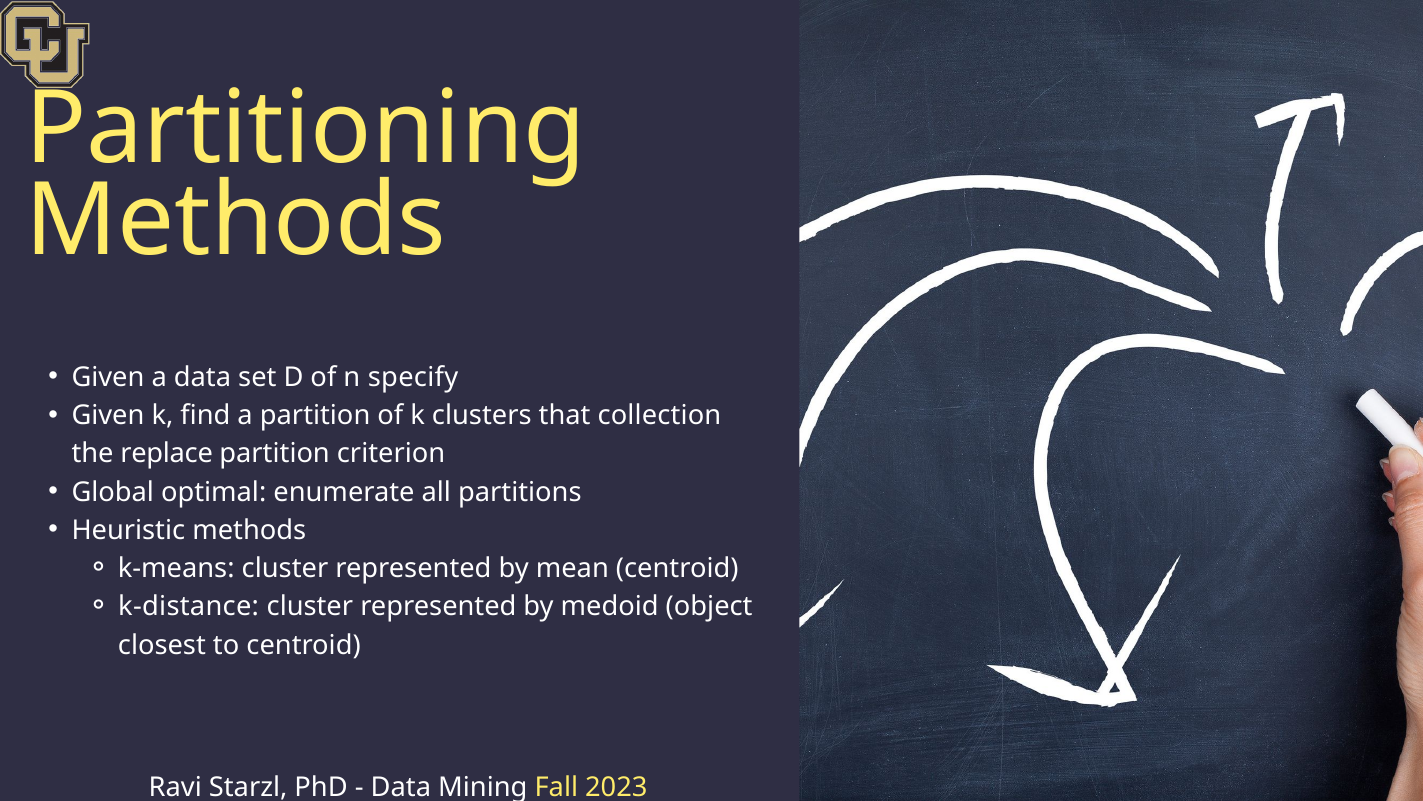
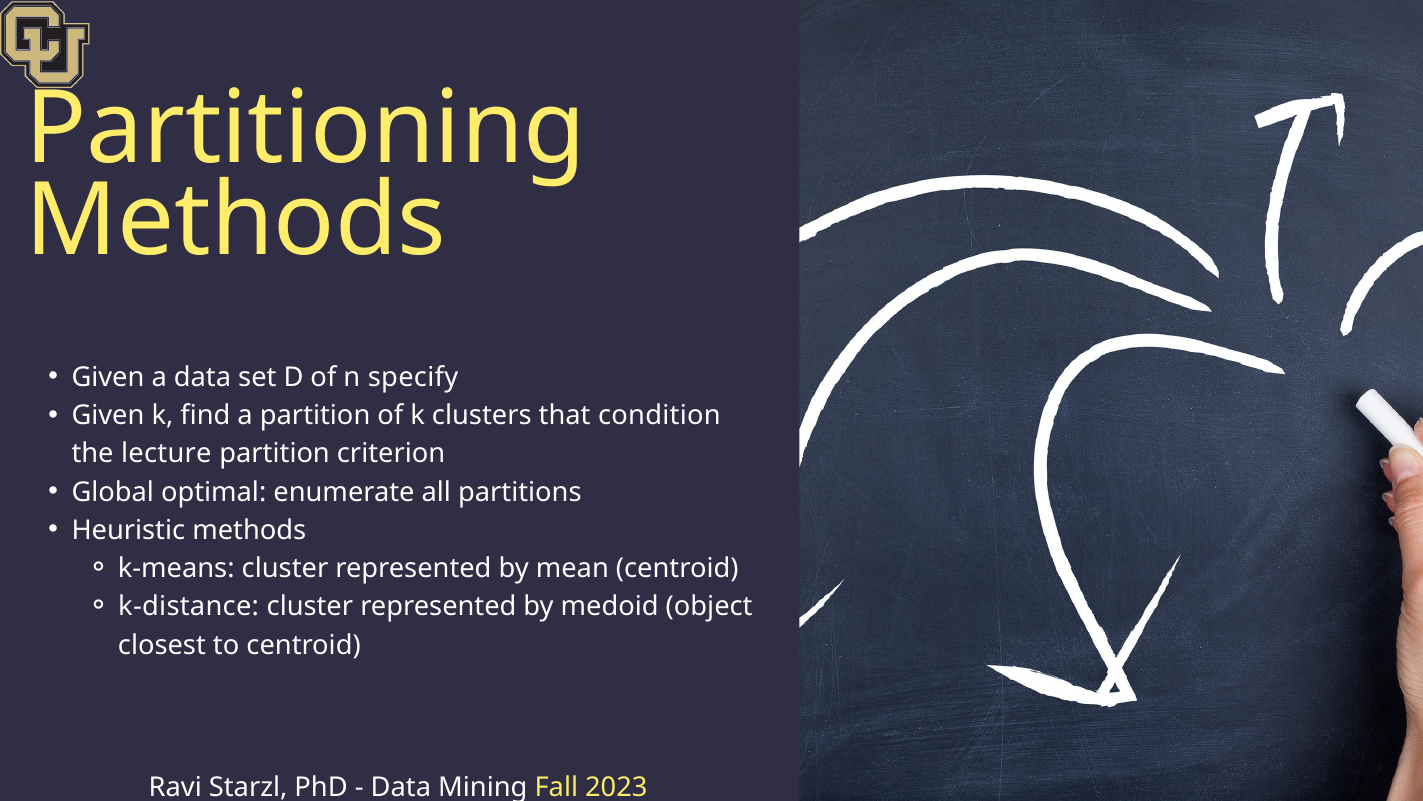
collection: collection -> condition (659, 415)
replace: replace -> lecture (166, 454)
